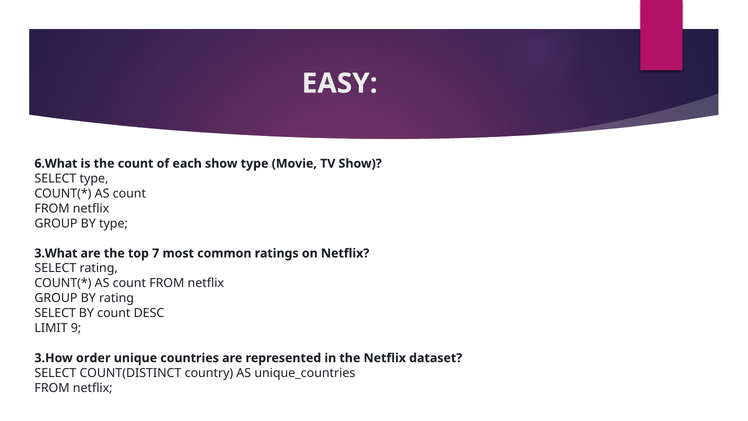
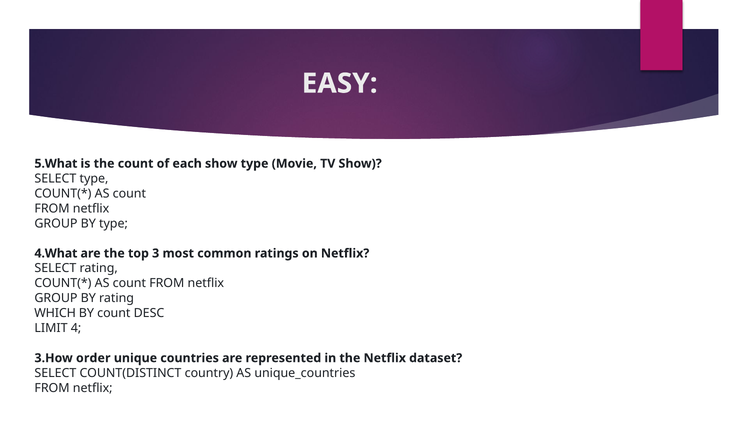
6.What: 6.What -> 5.What (56, 163)
3.What: 3.What -> 4.What (56, 253)
7: 7 -> 3 (156, 253)
SELECT: SELECT -> WHICH (55, 313)
9: 9 -> 4 (76, 328)
